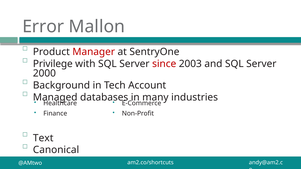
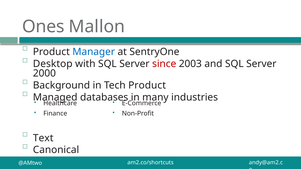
Error: Error -> Ones (43, 27)
Manager colour: red -> blue (94, 52)
Privilege: Privilege -> Desktop (53, 64)
Tech Account: Account -> Product (147, 86)
